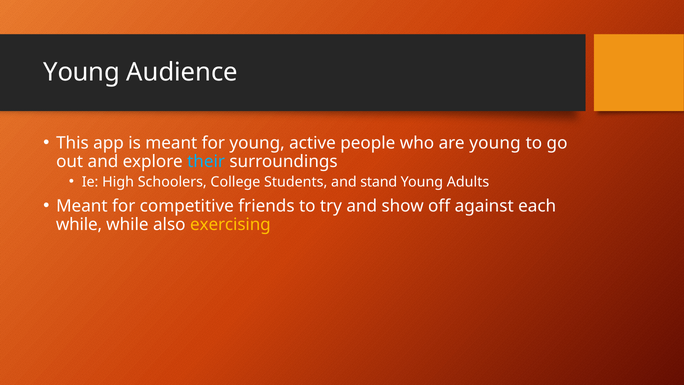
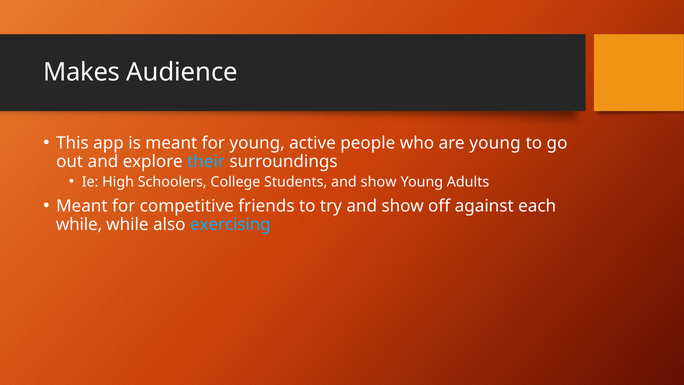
Young: Young -> Makes (82, 72)
Students and stand: stand -> show (379, 182)
exercising colour: yellow -> light blue (230, 224)
